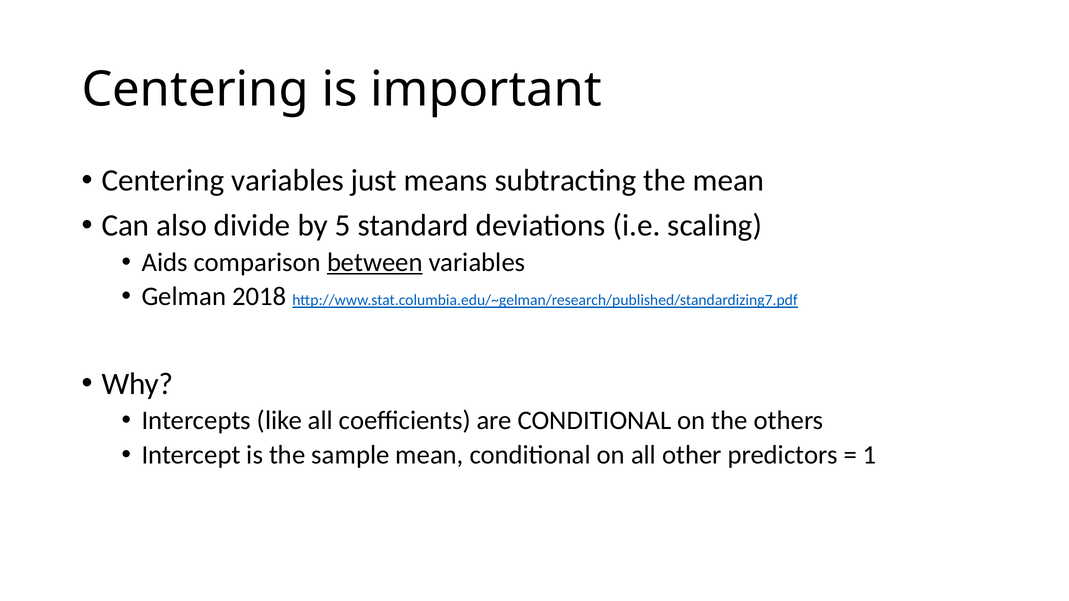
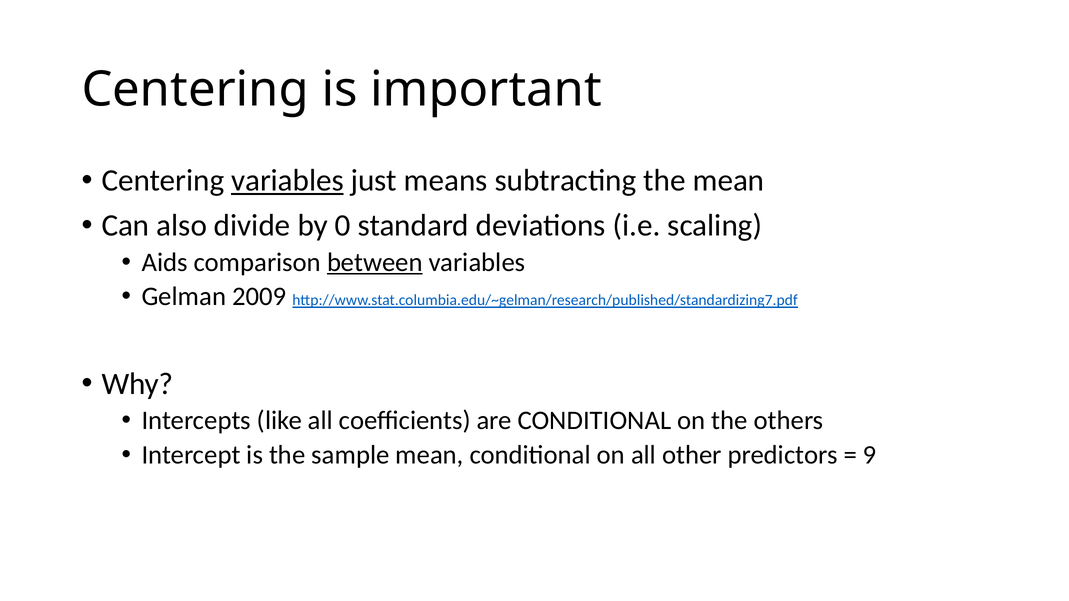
variables underline: none -> present (287, 181)
5: 5 -> 0 (343, 226)
2018: 2018 -> 2009 (259, 297)
1: 1 -> 9 (870, 455)
